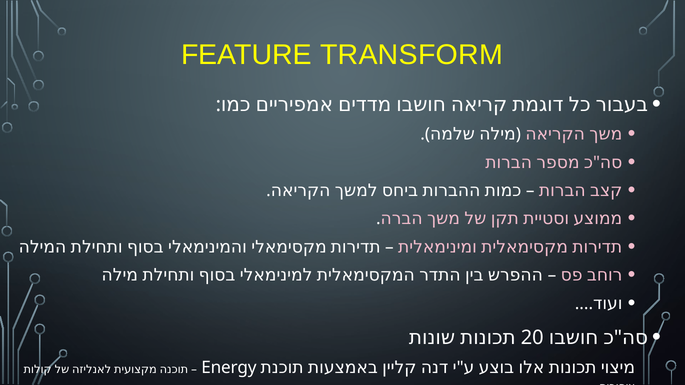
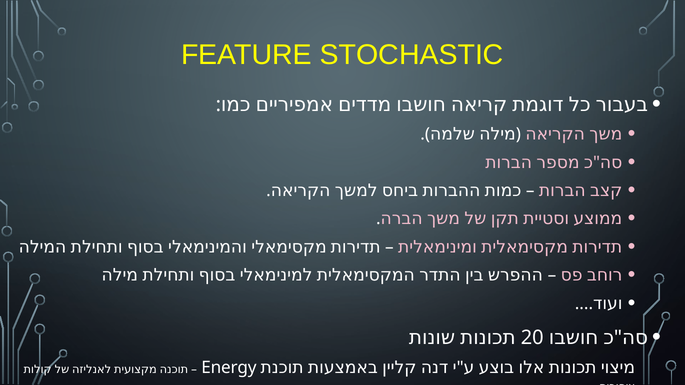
TRANSFORM: TRANSFORM -> STOCHASTIC (412, 55)
